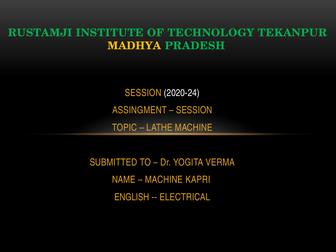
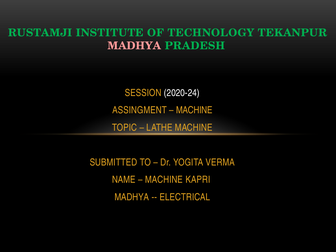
MADHYA colour: yellow -> pink (134, 46)
SESSION: SESSION -> MACHINE (194, 110)
ENGLISH: ENGLISH -> MADHYA (132, 197)
